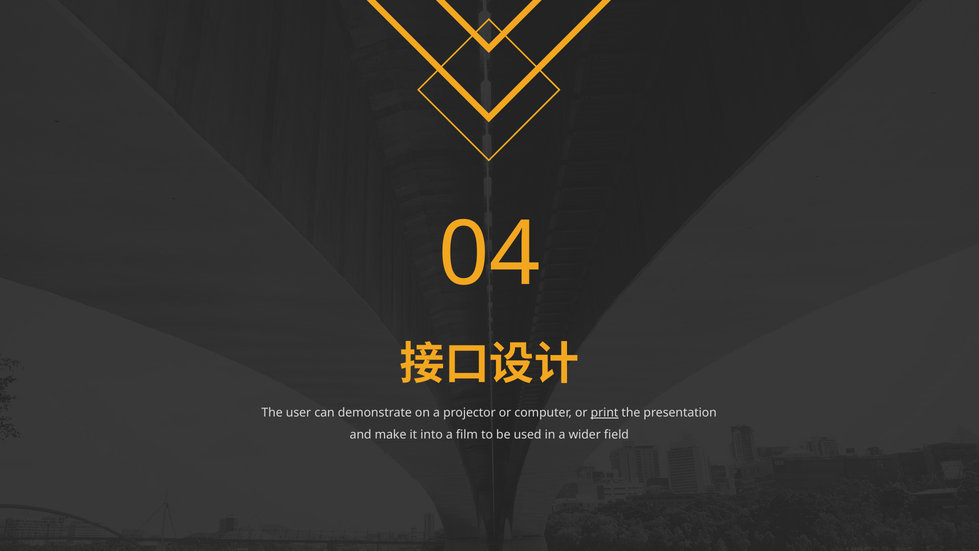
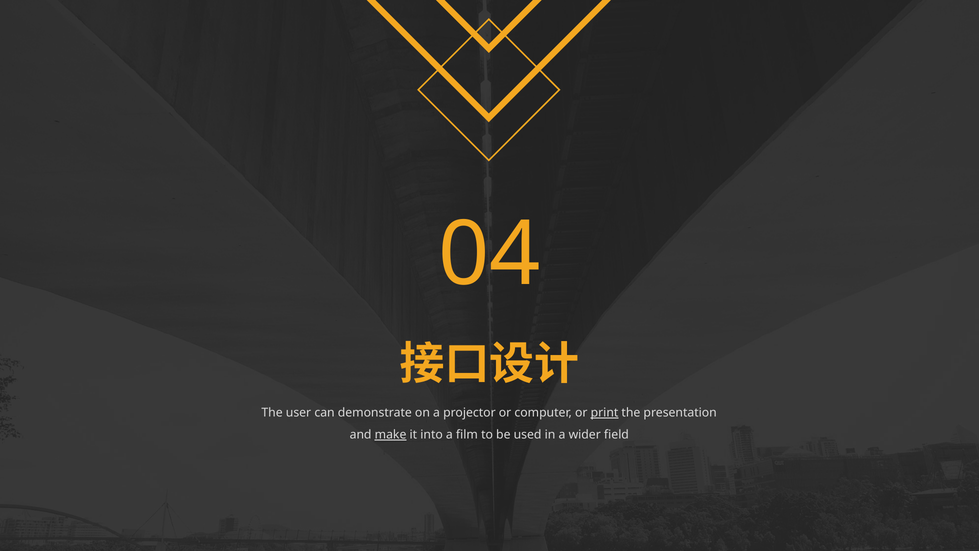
make underline: none -> present (391, 434)
